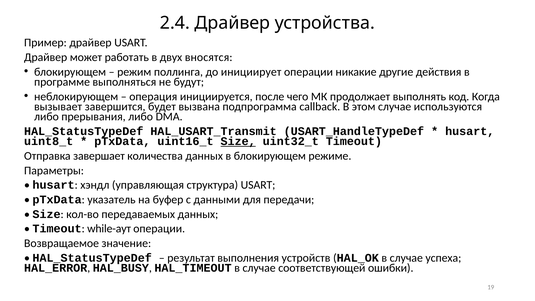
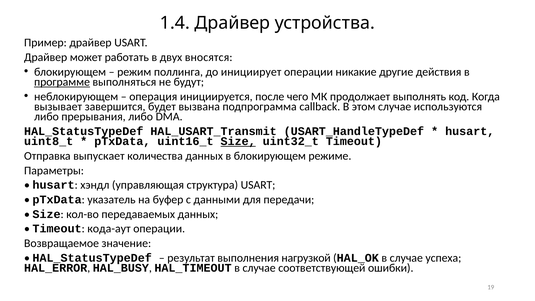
2.4: 2.4 -> 1.4 (175, 23)
программе underline: none -> present (62, 82)
завершает: завершает -> выпускает (99, 156)
while-аут: while-аут -> кода-аут (109, 229)
устройств: устройств -> нагрузкой (306, 258)
